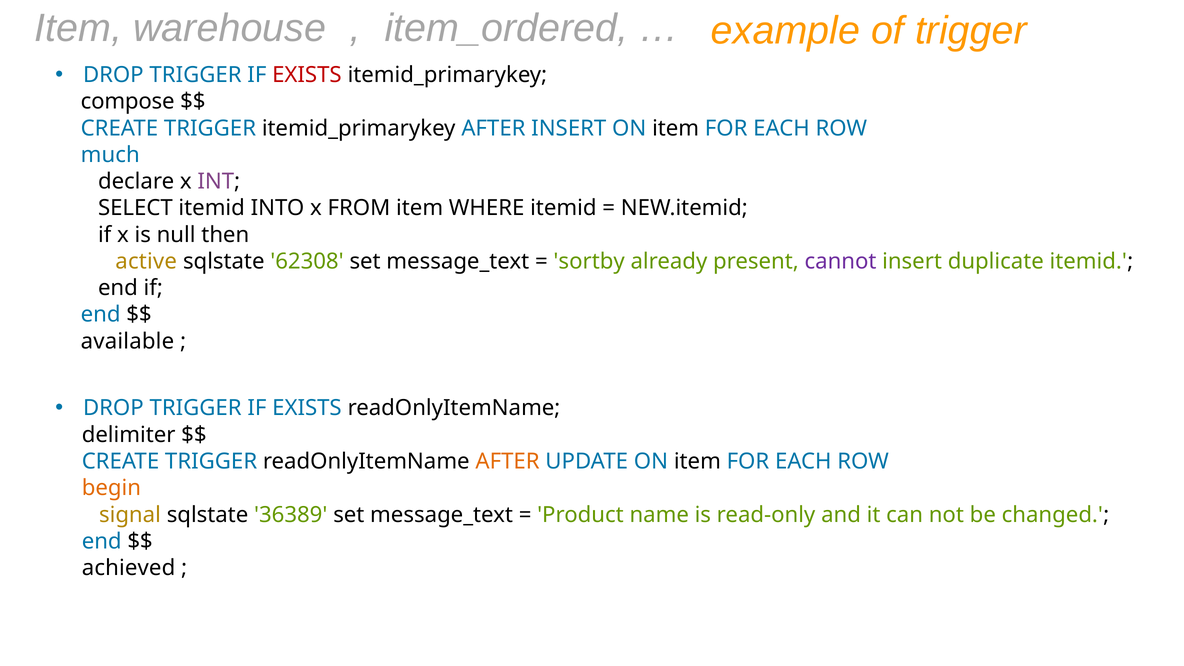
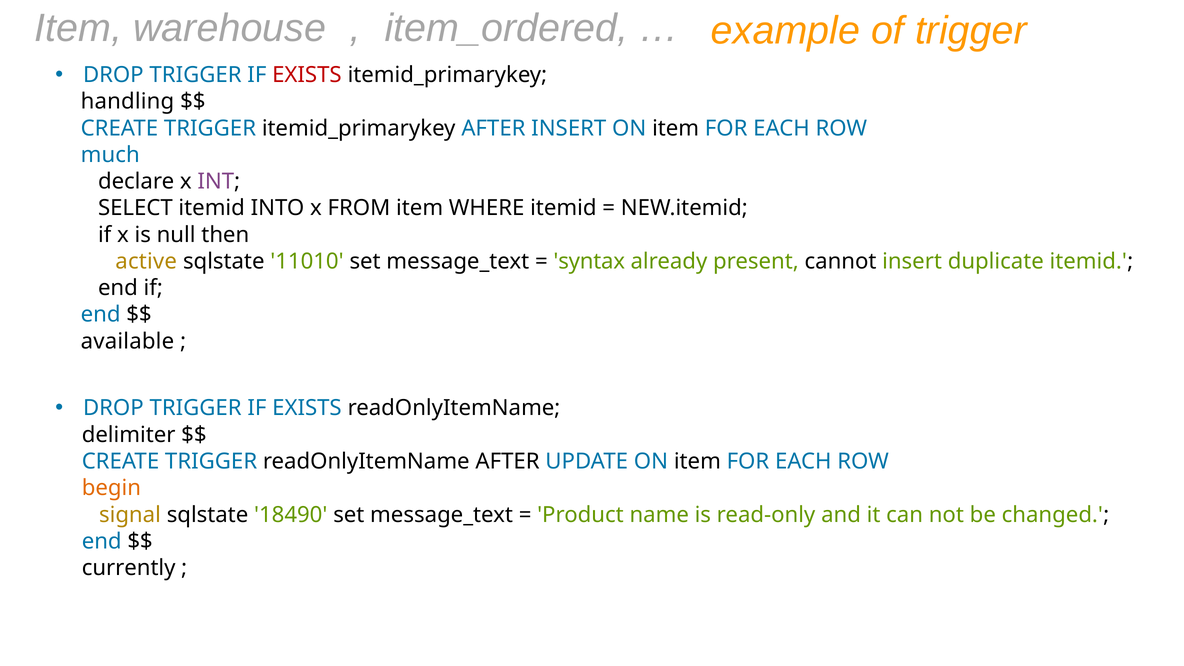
compose: compose -> handling (127, 102)
62308: 62308 -> 11010 (307, 261)
sortby: sortby -> syntax (589, 261)
cannot colour: purple -> black (841, 261)
AFTER colour: orange -> black (508, 461)
36389: 36389 -> 18490 (291, 515)
achieved: achieved -> currently (129, 568)
